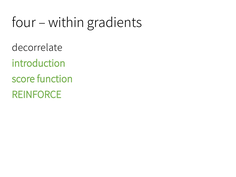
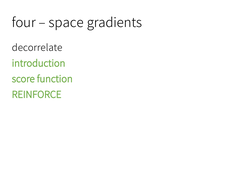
within: within -> space (66, 23)
